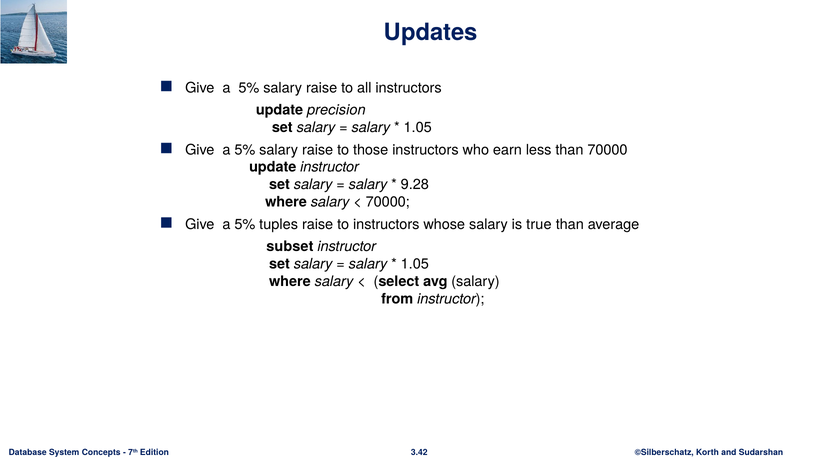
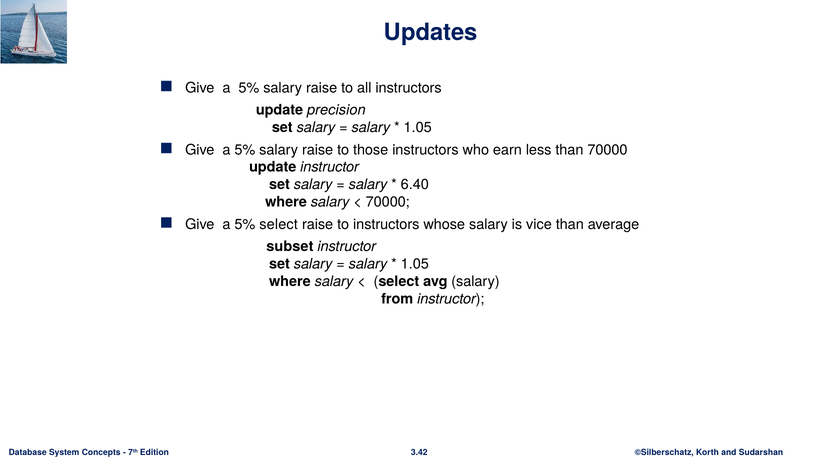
9.28: 9.28 -> 6.40 (415, 184)
5% tuples: tuples -> select (279, 224)
true: true -> vice (539, 224)
